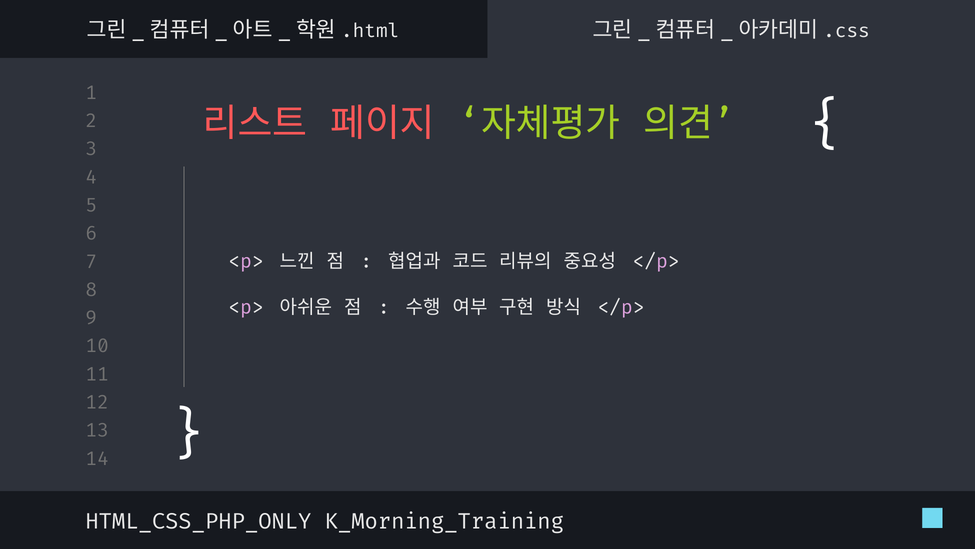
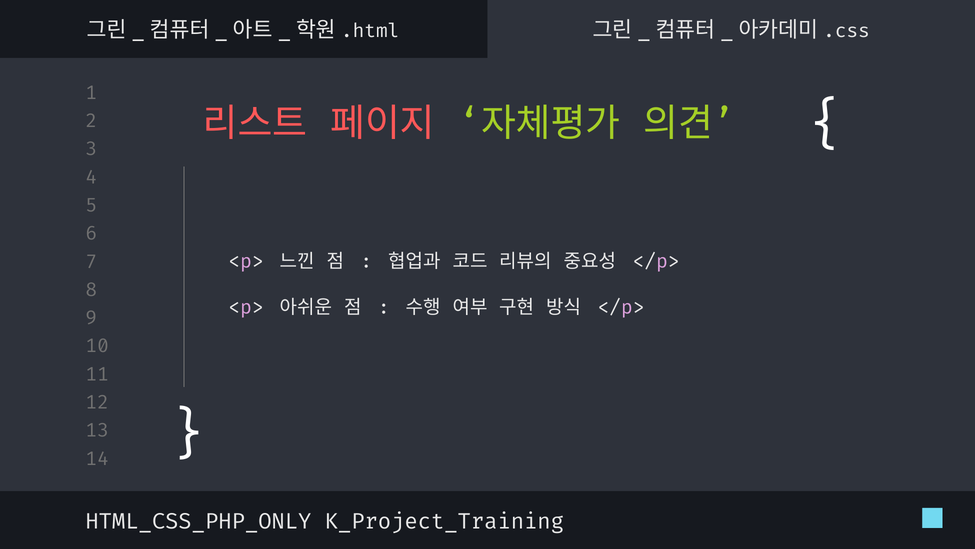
K_Morning_Training: K_Morning_Training -> K_Project_Training (444, 521)
